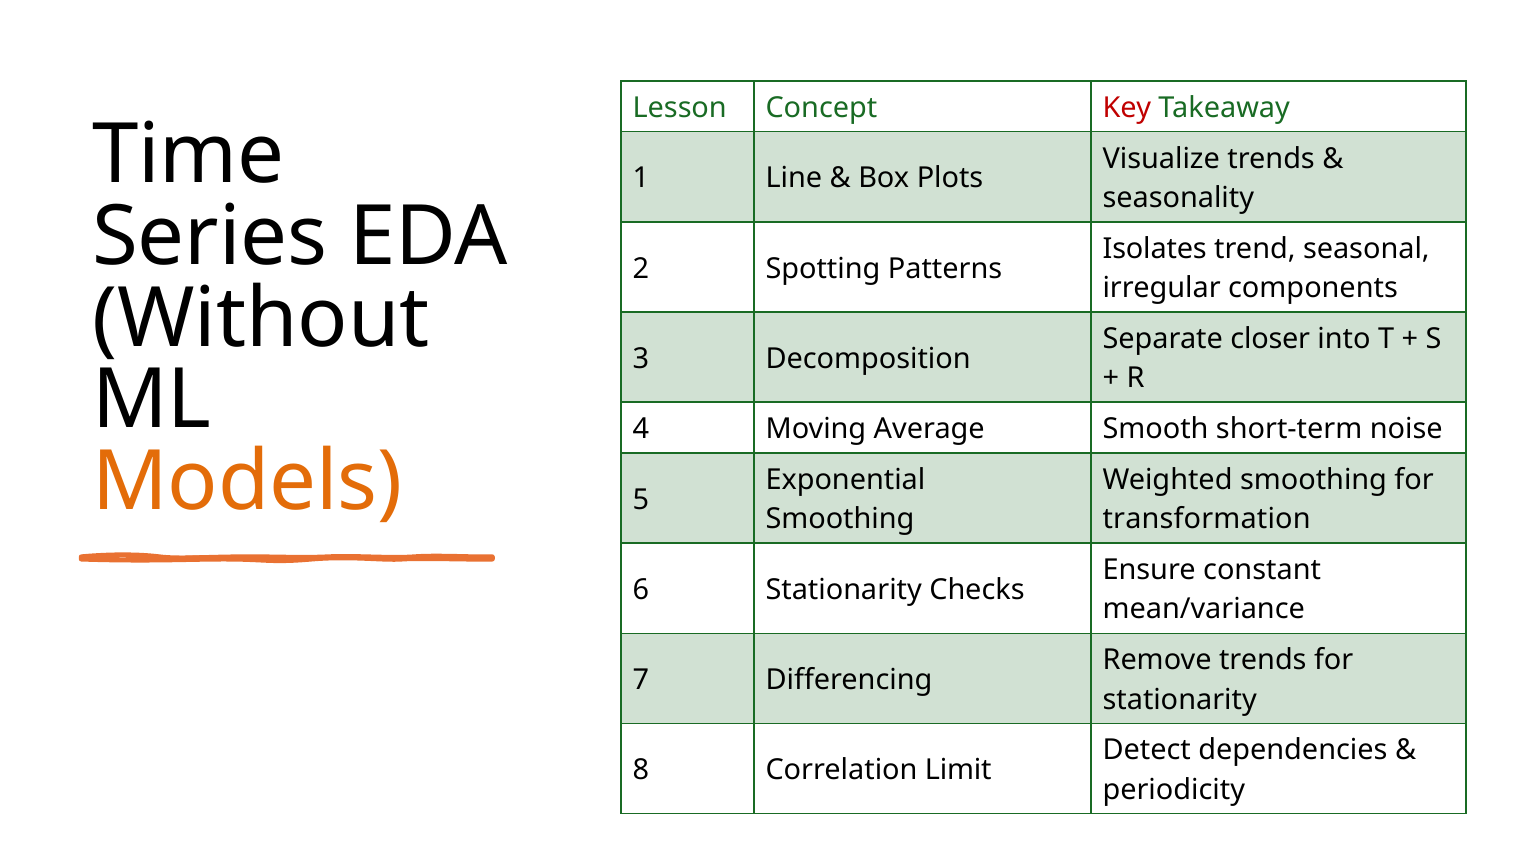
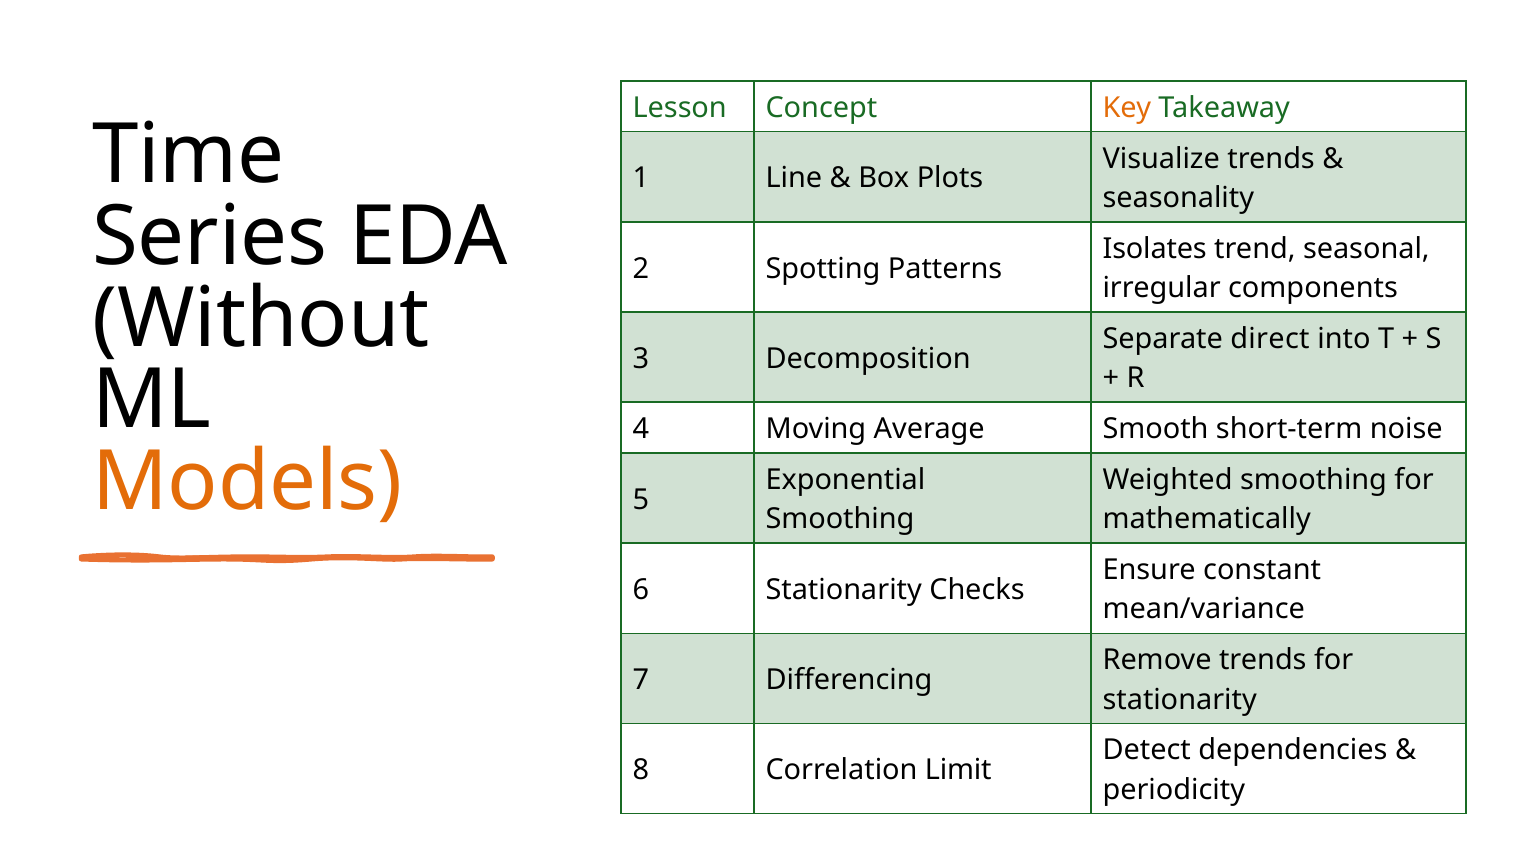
Key colour: red -> orange (1127, 108)
closer: closer -> direct (1270, 339)
transformation: transformation -> mathematically (1207, 519)
